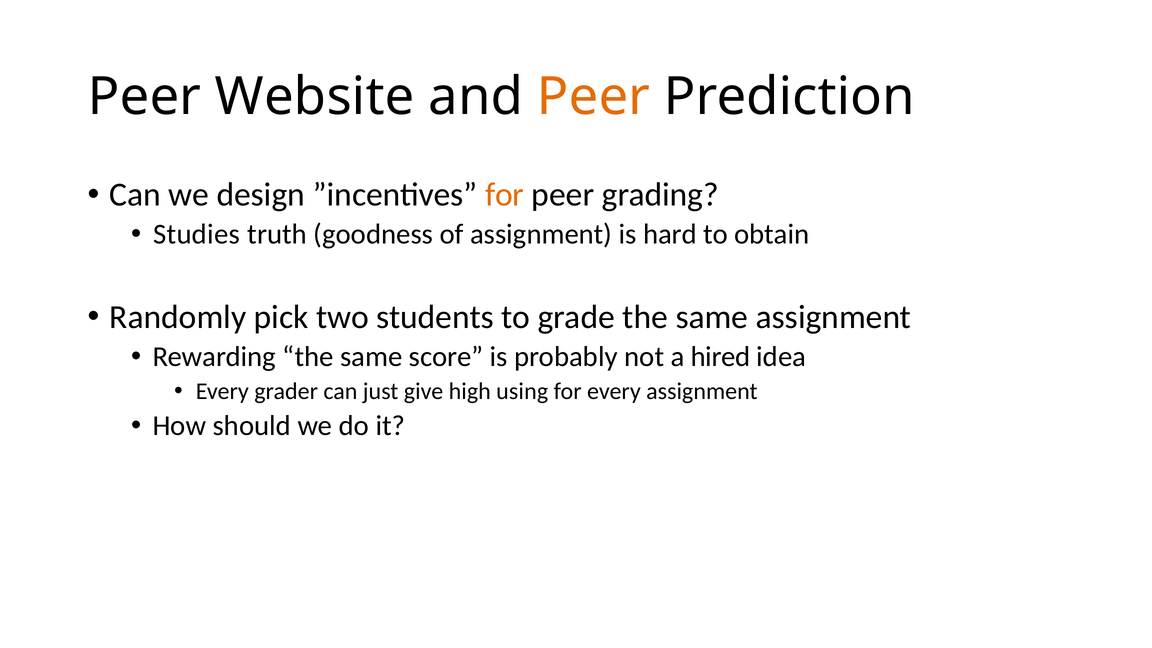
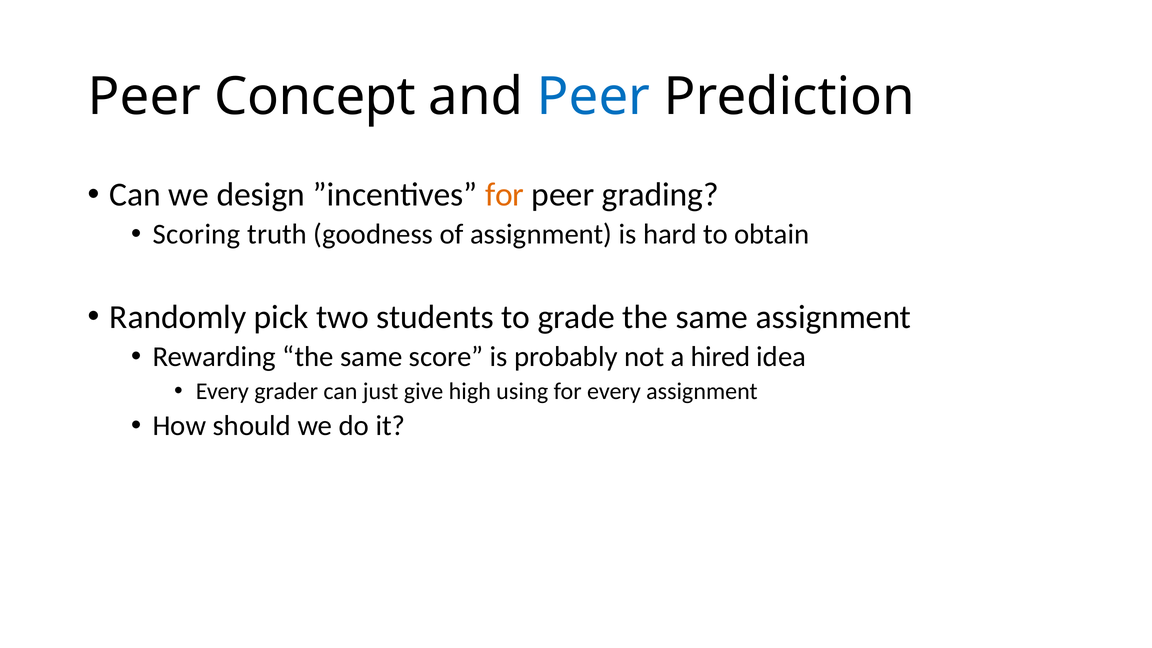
Website: Website -> Concept (315, 97)
Peer colour: orange -> blue (594, 97)
Studies: Studies -> Scoring (197, 234)
